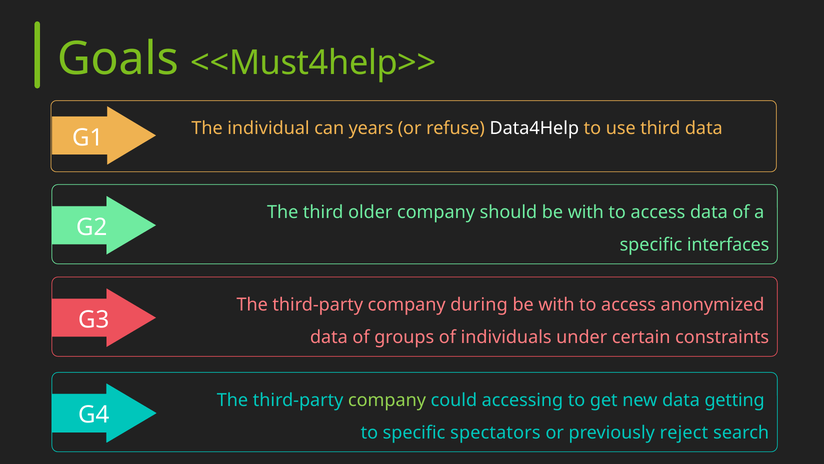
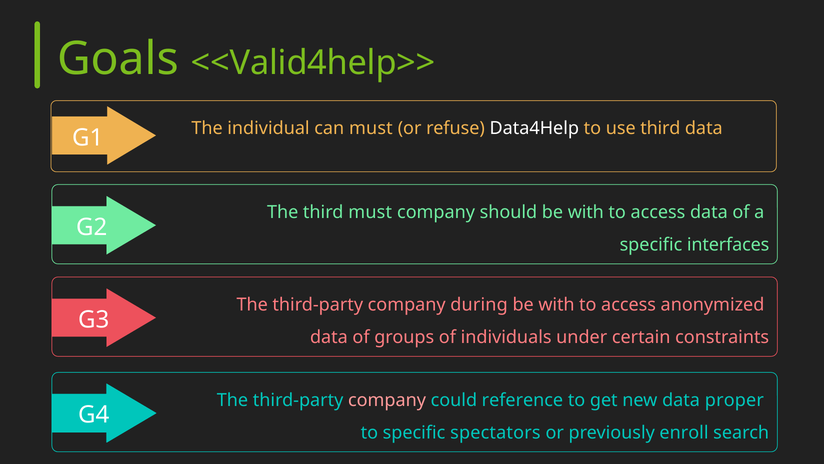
<<Must4help>>: <<Must4help>> -> <<Valid4help>> (313, 63)
can years: years -> must (371, 128)
third older: older -> must (370, 212)
company colour: light green -> pink (387, 400)
accessing: accessing -> reference (522, 400)
getting: getting -> proper (734, 400)
reject: reject -> enroll (684, 432)
